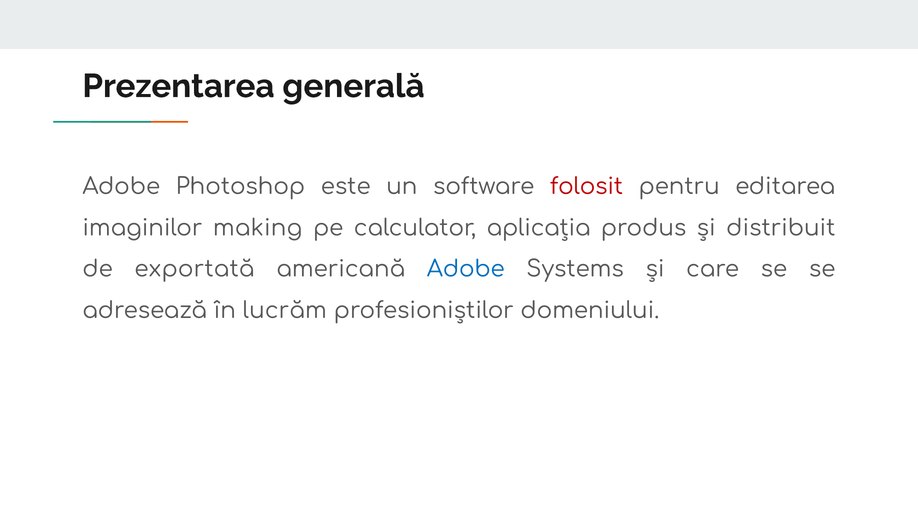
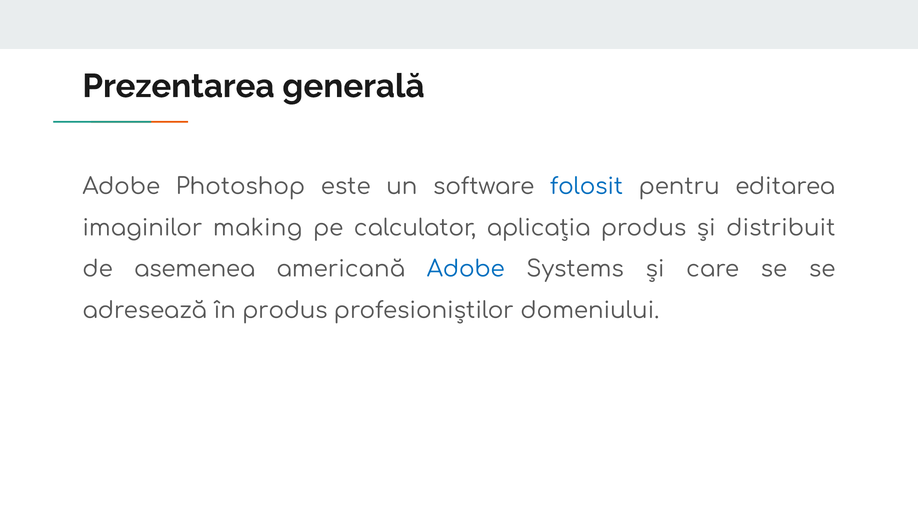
folosit colour: red -> blue (587, 187)
exportată: exportată -> asemenea (195, 269)
în lucrăm: lucrăm -> produs (285, 311)
